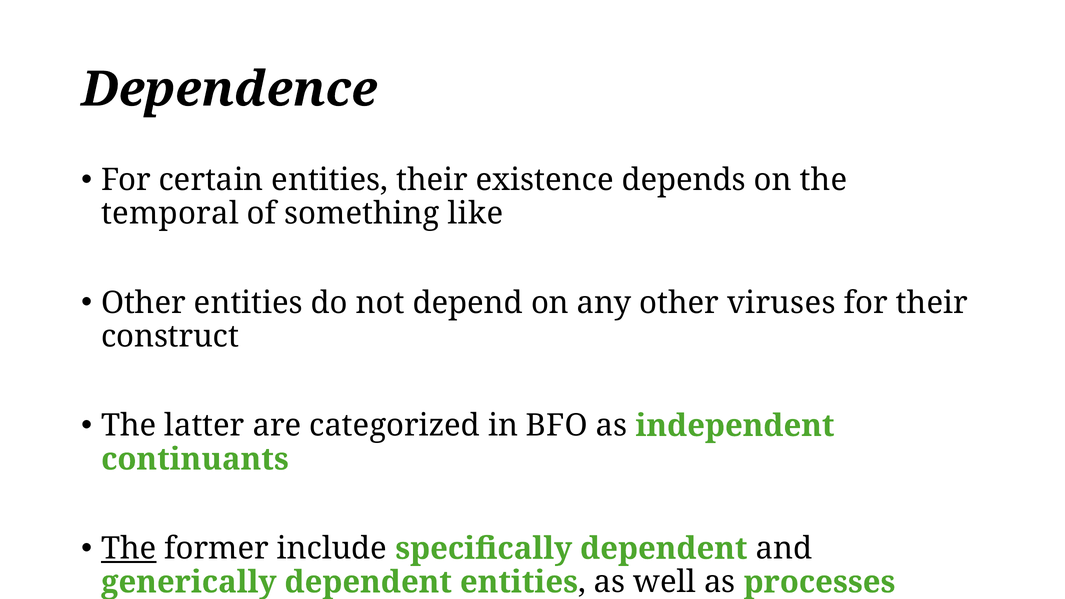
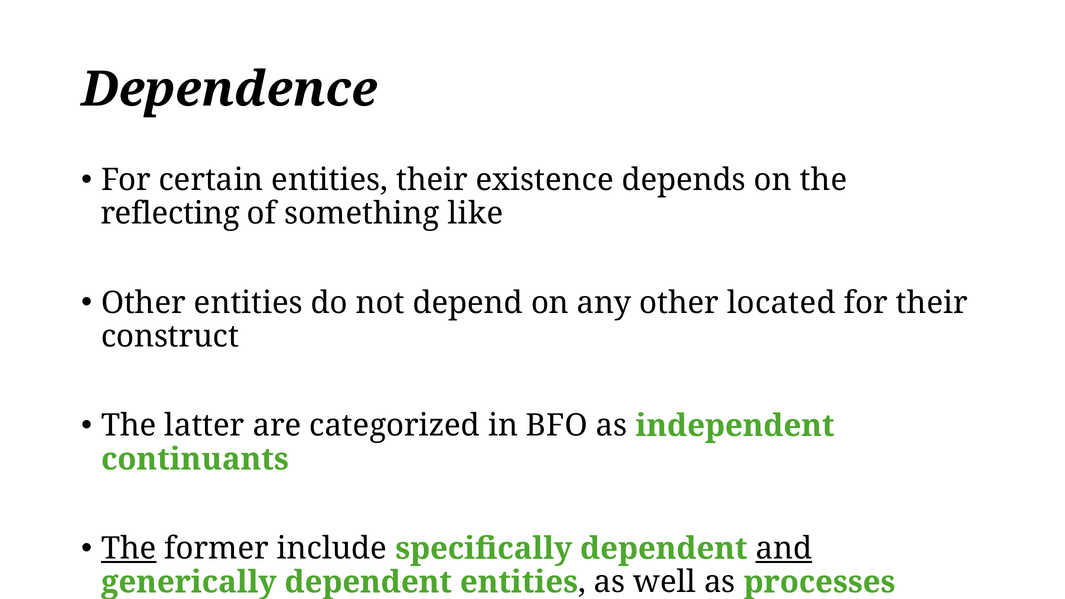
temporal: temporal -> reflecting (170, 214)
viruses: viruses -> located (781, 303)
and underline: none -> present (784, 549)
